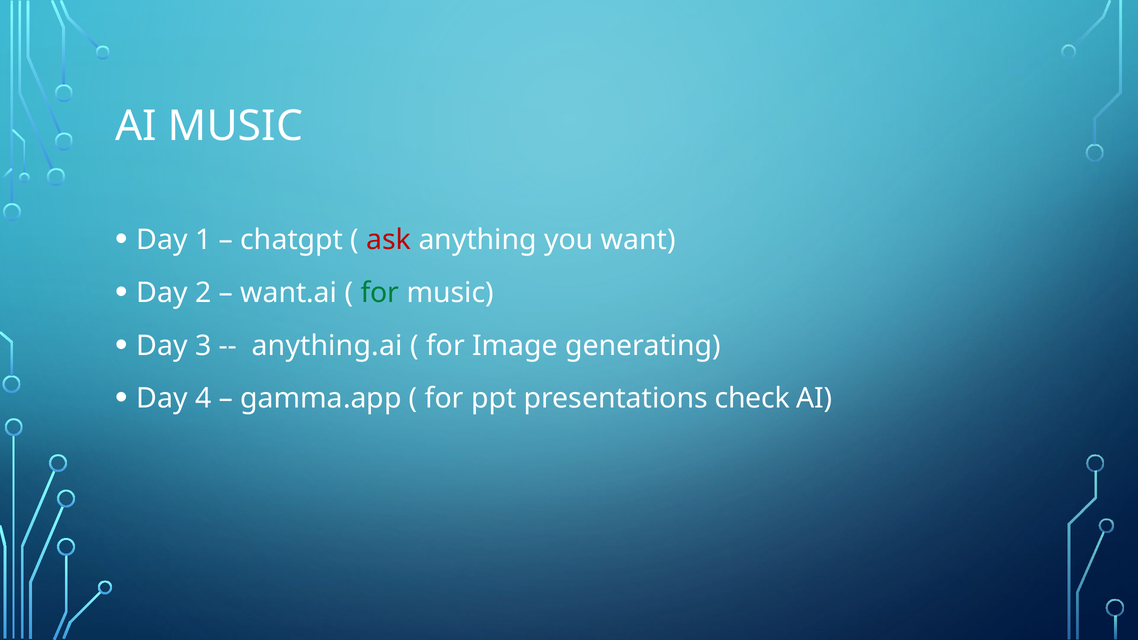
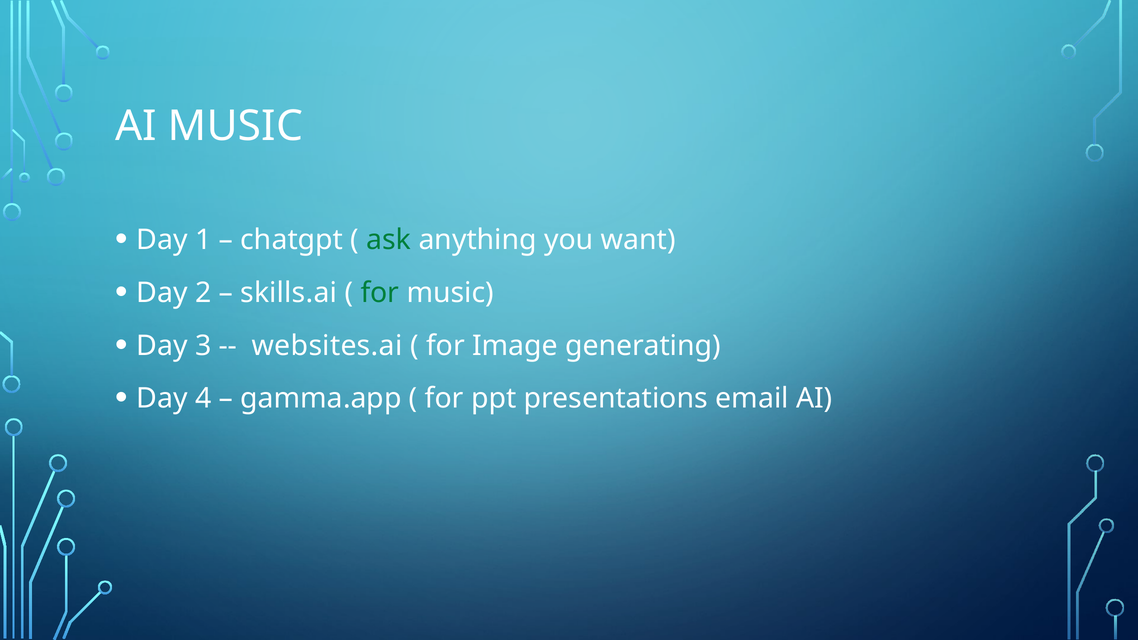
ask colour: red -> green (389, 240)
want.ai: want.ai -> skills.ai (289, 293)
anything.ai: anything.ai -> websites.ai (327, 346)
check: check -> email (752, 399)
